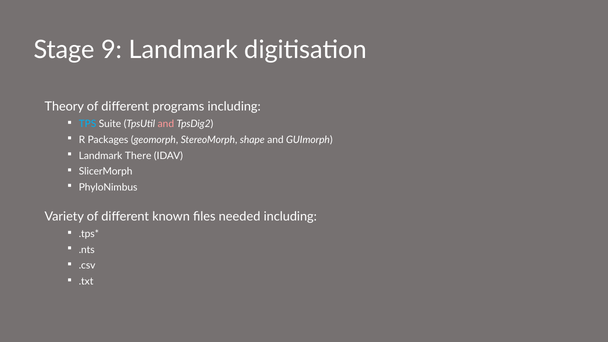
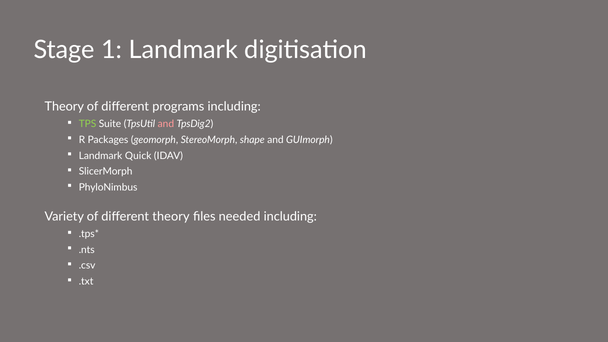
9: 9 -> 1 (112, 50)
TPS colour: light blue -> light green (88, 124)
There: There -> Quick (138, 156)
different known: known -> theory (171, 217)
